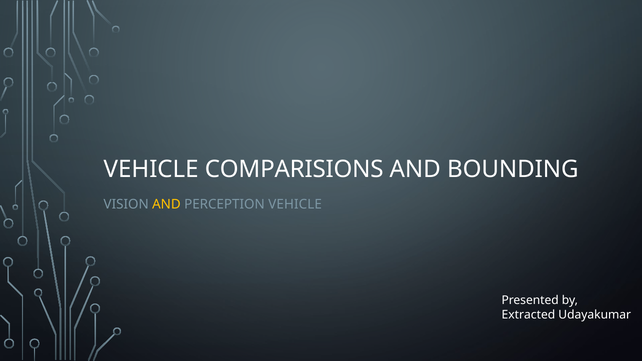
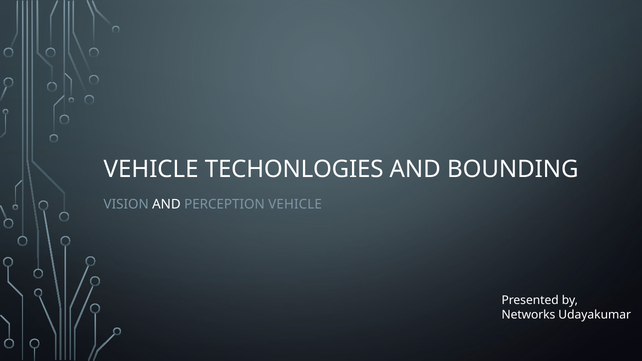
COMPARISIONS: COMPARISIONS -> TECHONLOGIES (294, 169)
AND colour: yellow -> white (166, 204)
Extracted: Extracted -> Networks (528, 315)
